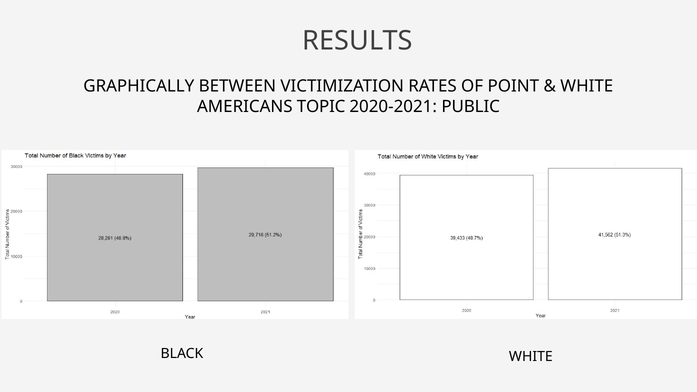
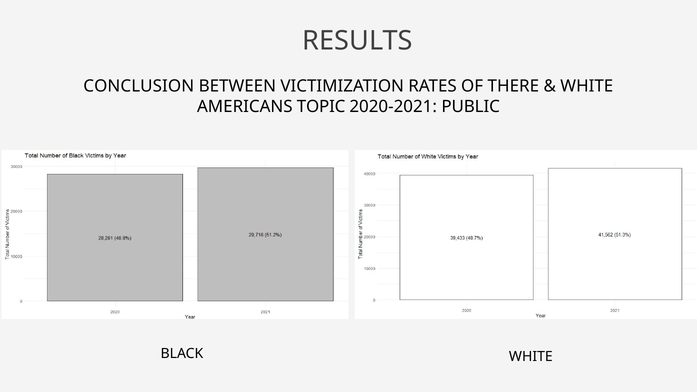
GRAPHICALLY: GRAPHICALLY -> CONCLUSION (139, 86)
POINT: POINT -> THERE (513, 86)
